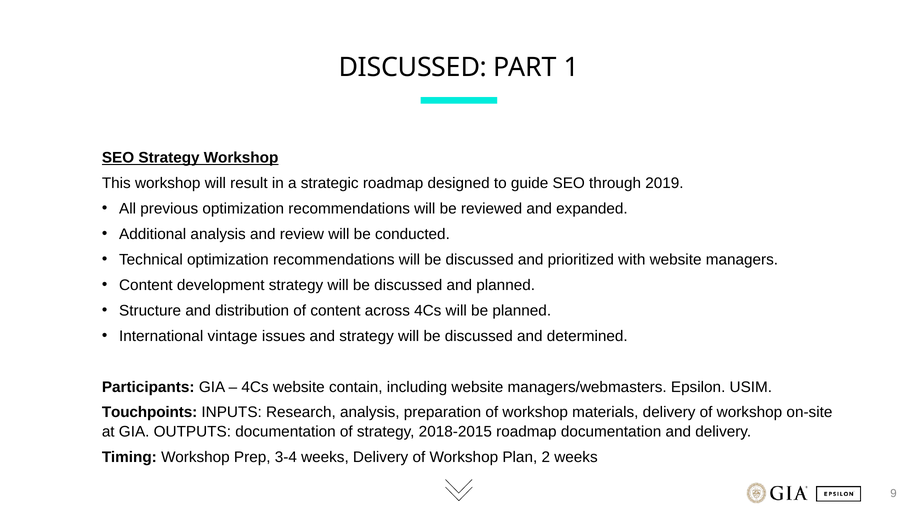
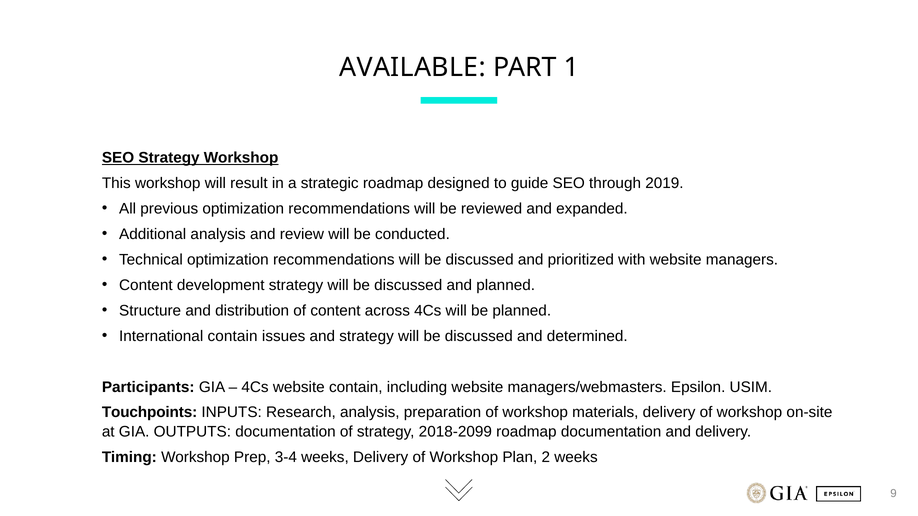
DISCUSSED: DISCUSSED -> AVAILABLE (413, 67)
International vintage: vintage -> contain (233, 336)
2018-2015: 2018-2015 -> 2018-2099 (455, 432)
